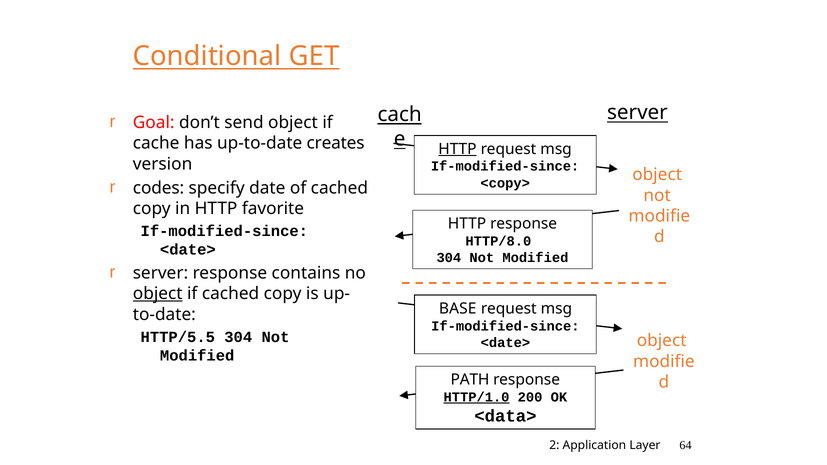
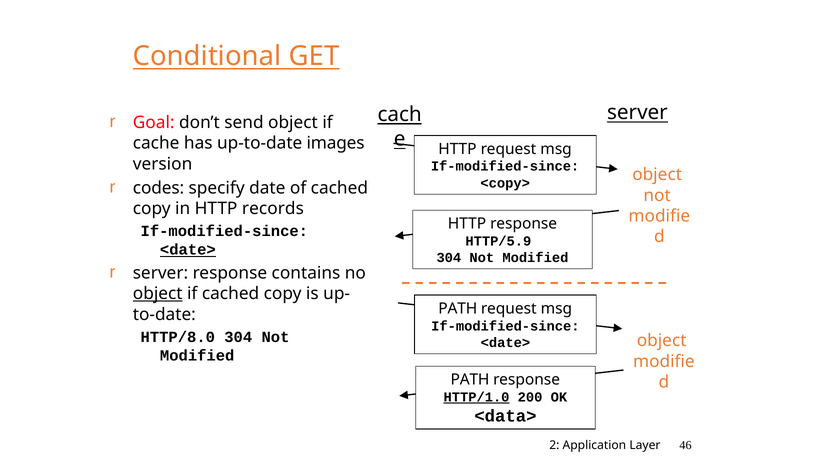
creates: creates -> images (336, 143)
HTTP underline: present -> none (457, 149)
favorite: favorite -> records (273, 209)
HTTP/8.0: HTTP/8.0 -> HTTP/5.9 (498, 241)
<date> underline: none -> present (188, 250)
BASE: BASE -> PATH (458, 309)
HTTP/5.5: HTTP/5.5 -> HTTP/8.0 (178, 337)
64: 64 -> 46 (686, 445)
